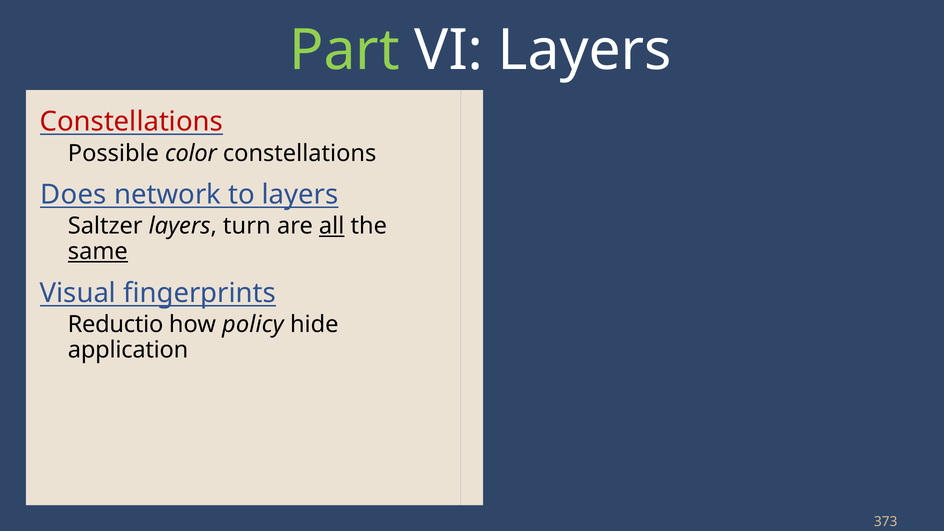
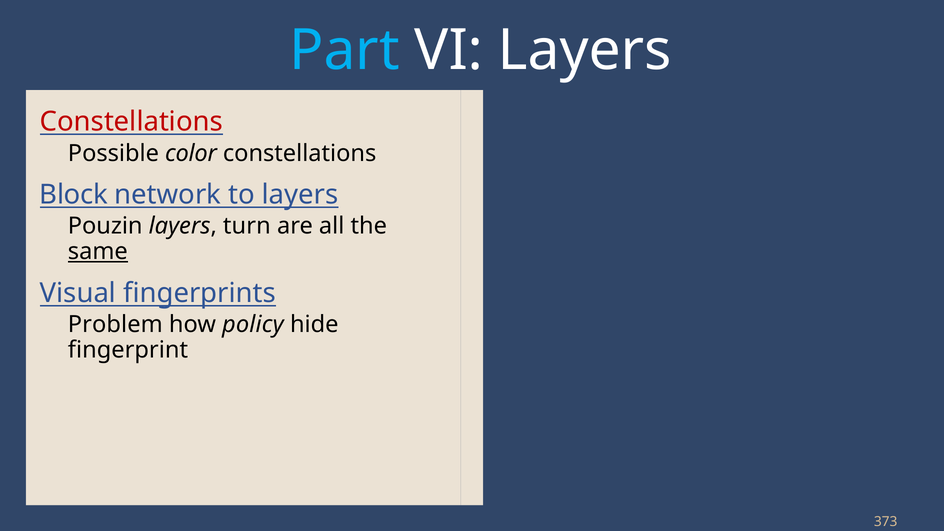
Part colour: light green -> light blue (344, 50)
Does: Does -> Block (74, 195)
Saltzer: Saltzer -> Pouzin (105, 226)
all underline: present -> none (332, 226)
Reductio: Reductio -> Problem (115, 325)
application: application -> fingerprint (128, 350)
